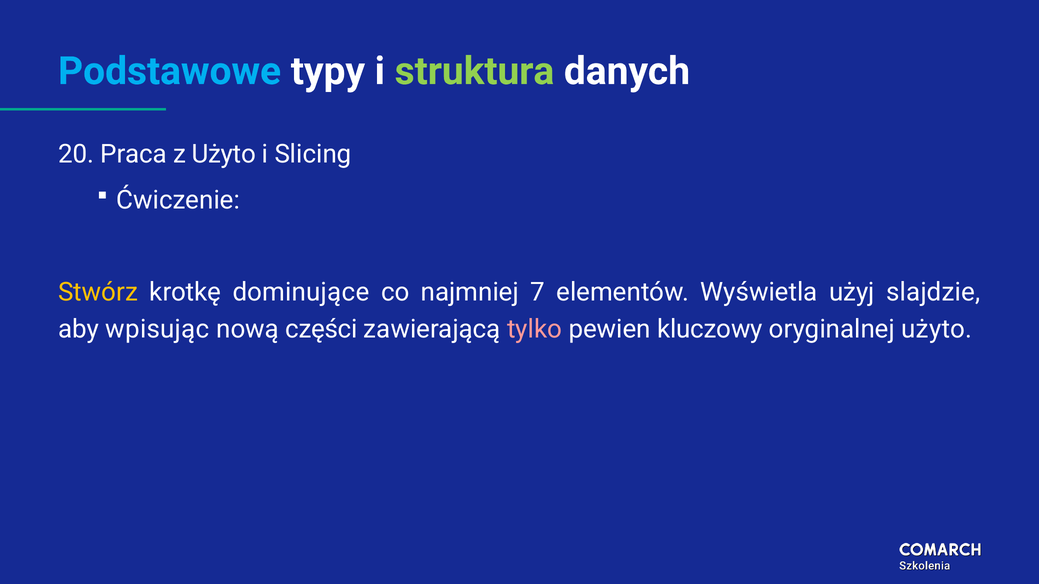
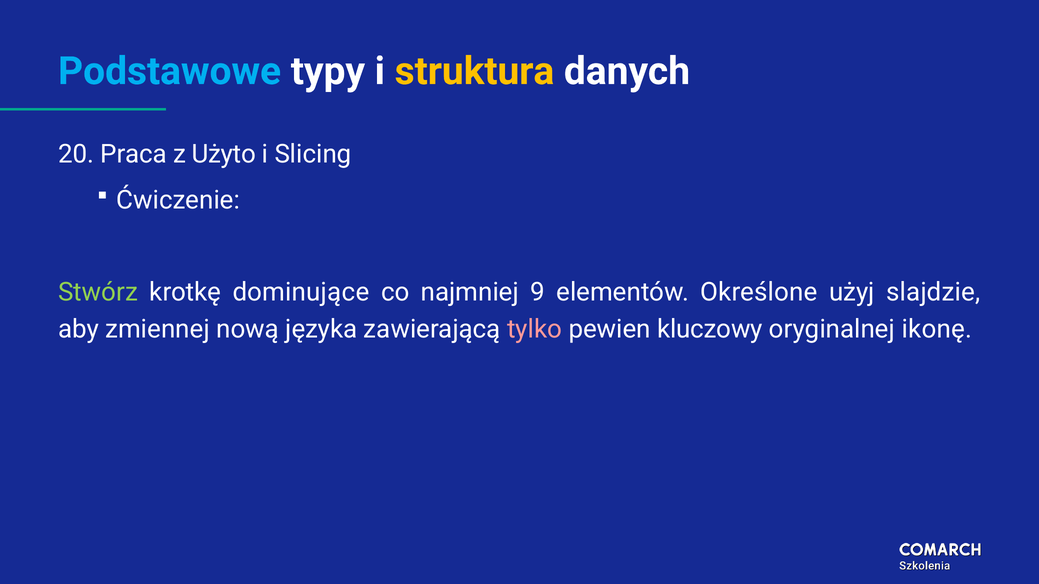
struktura colour: light green -> yellow (474, 71)
Stwórz colour: yellow -> light green (98, 292)
7: 7 -> 9 (538, 292)
Wyświetla: Wyświetla -> Określone (759, 292)
wpisując: wpisując -> zmiennej (158, 330)
części: części -> języka (321, 330)
oryginalnej użyto: użyto -> ikonę (937, 330)
